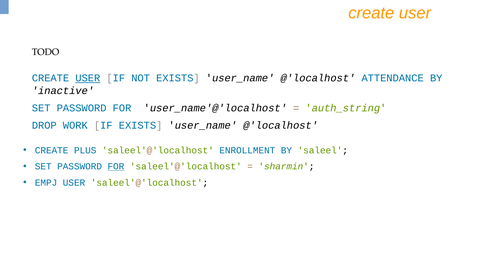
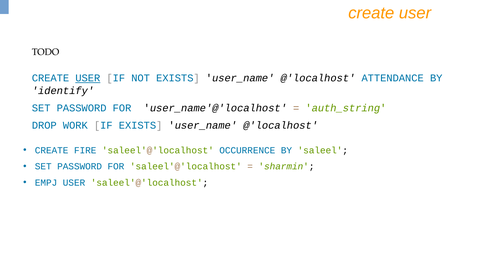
inactive: inactive -> identify (63, 91)
PLUS: PLUS -> FIRE (85, 150)
ENROLLMENT: ENROLLMENT -> OCCURRENCE (247, 150)
FOR underline: present -> none (116, 166)
